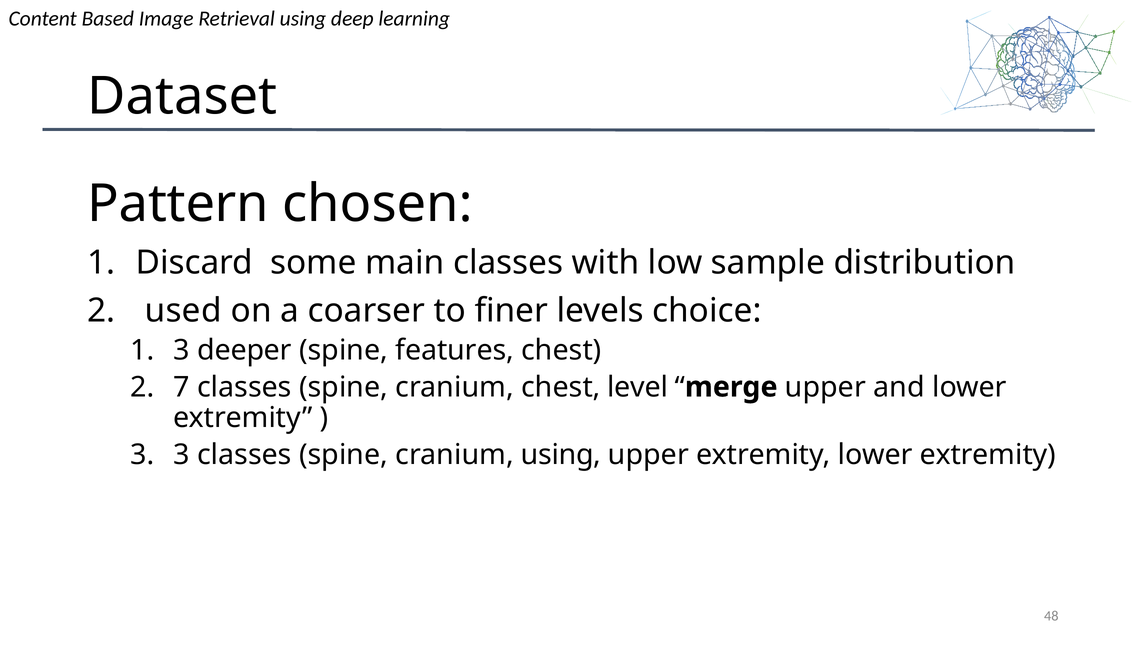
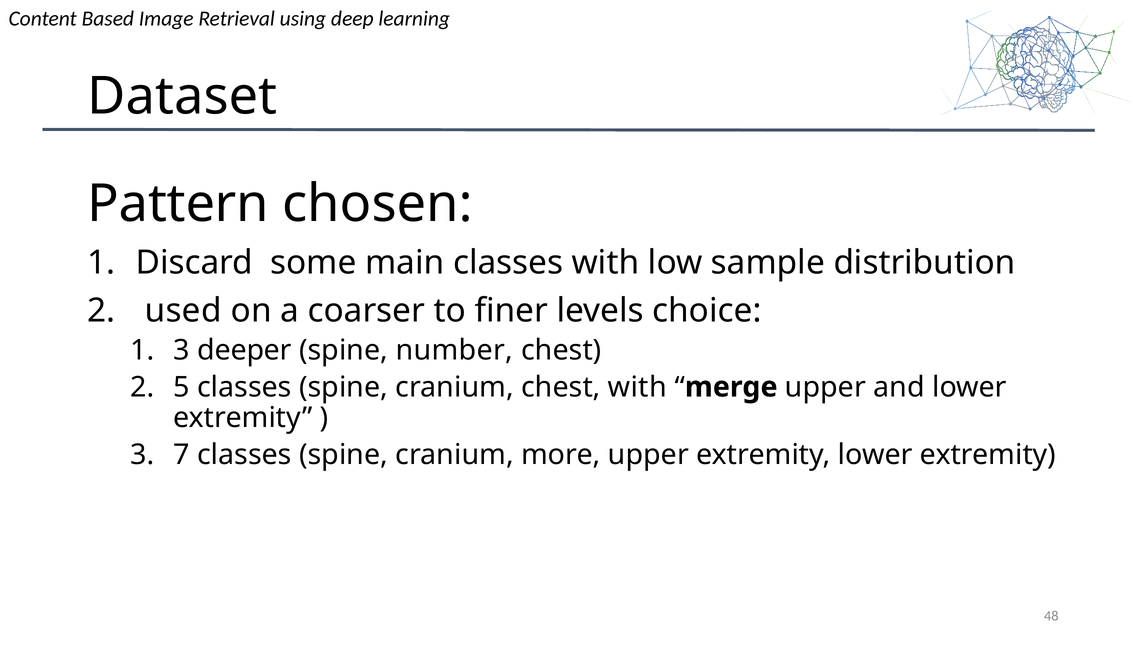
features: features -> number (454, 350)
7: 7 -> 5 (182, 387)
chest level: level -> with (637, 387)
3 3: 3 -> 7 (182, 455)
cranium using: using -> more (561, 455)
